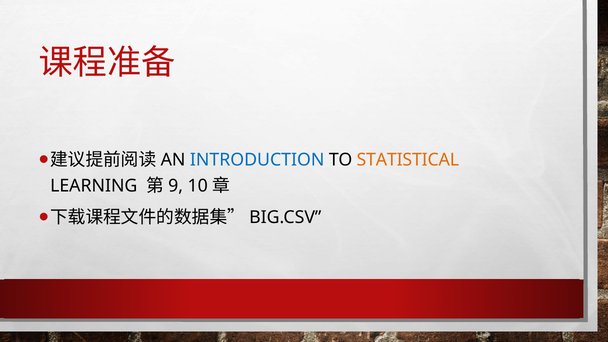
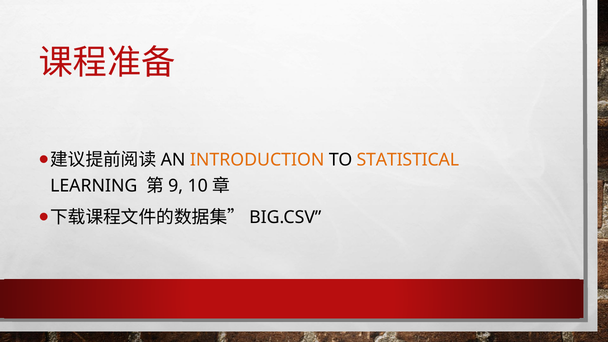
INTRODUCTION colour: blue -> orange (257, 160)
